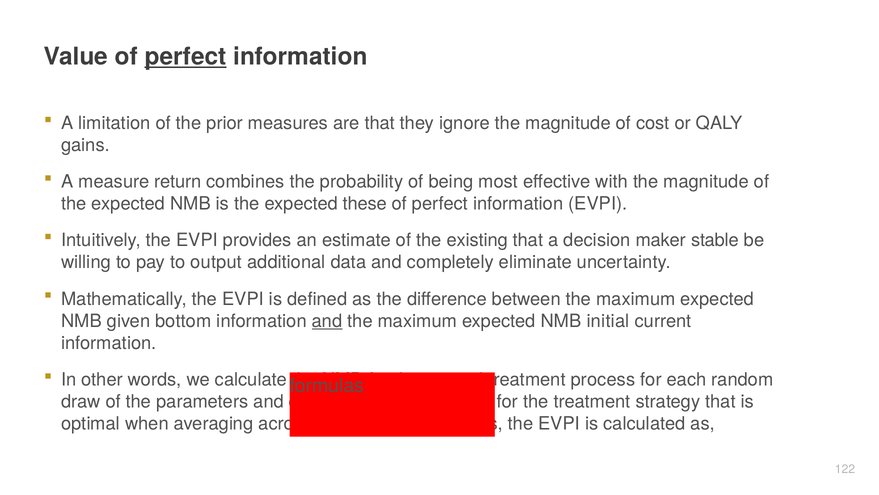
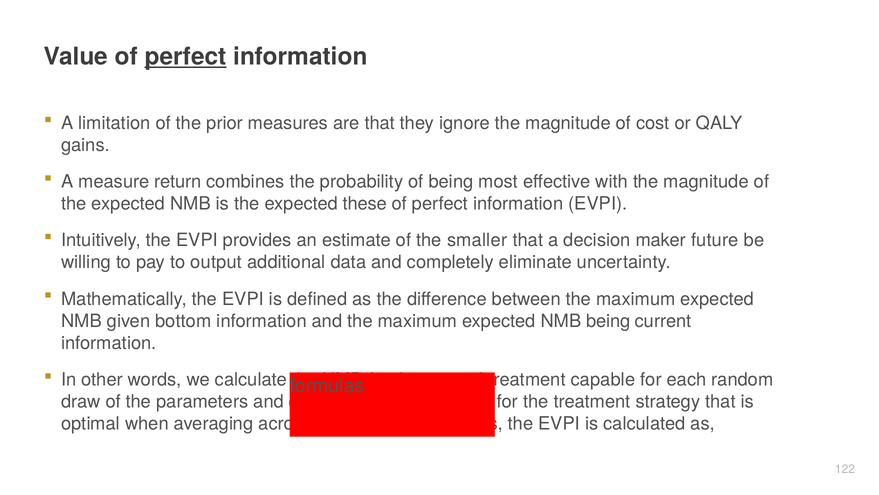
existing: existing -> smaller (477, 240)
stable: stable -> future (715, 240)
and underline: present -> none (327, 321)
NMB initial: initial -> being (608, 321)
process: process -> capable (603, 379)
